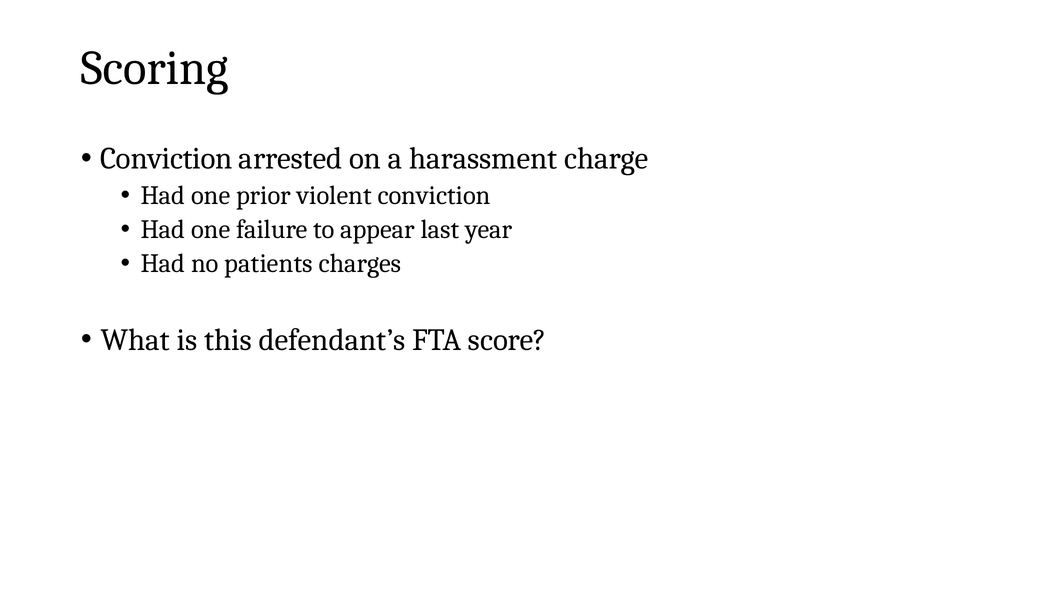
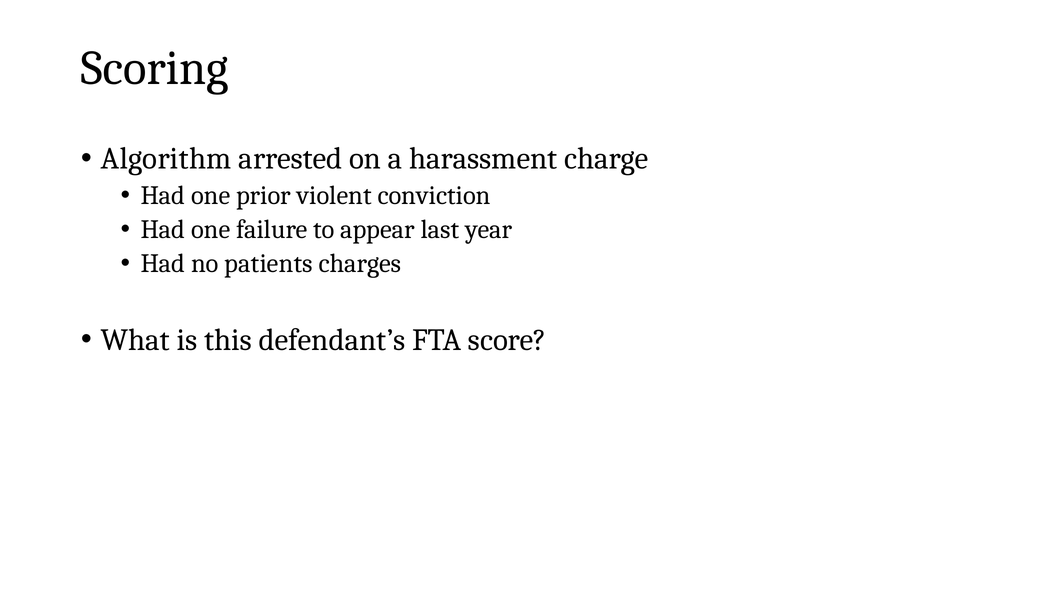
Conviction: Conviction -> Algorithm (166, 159)
